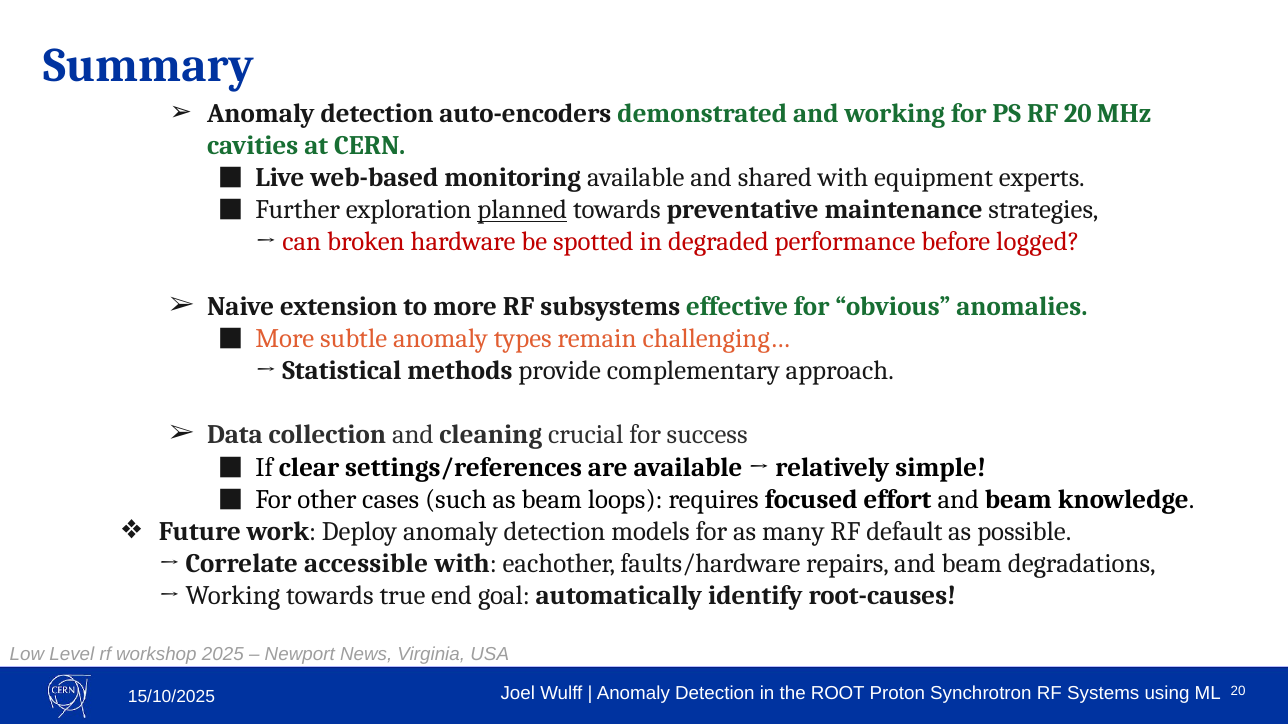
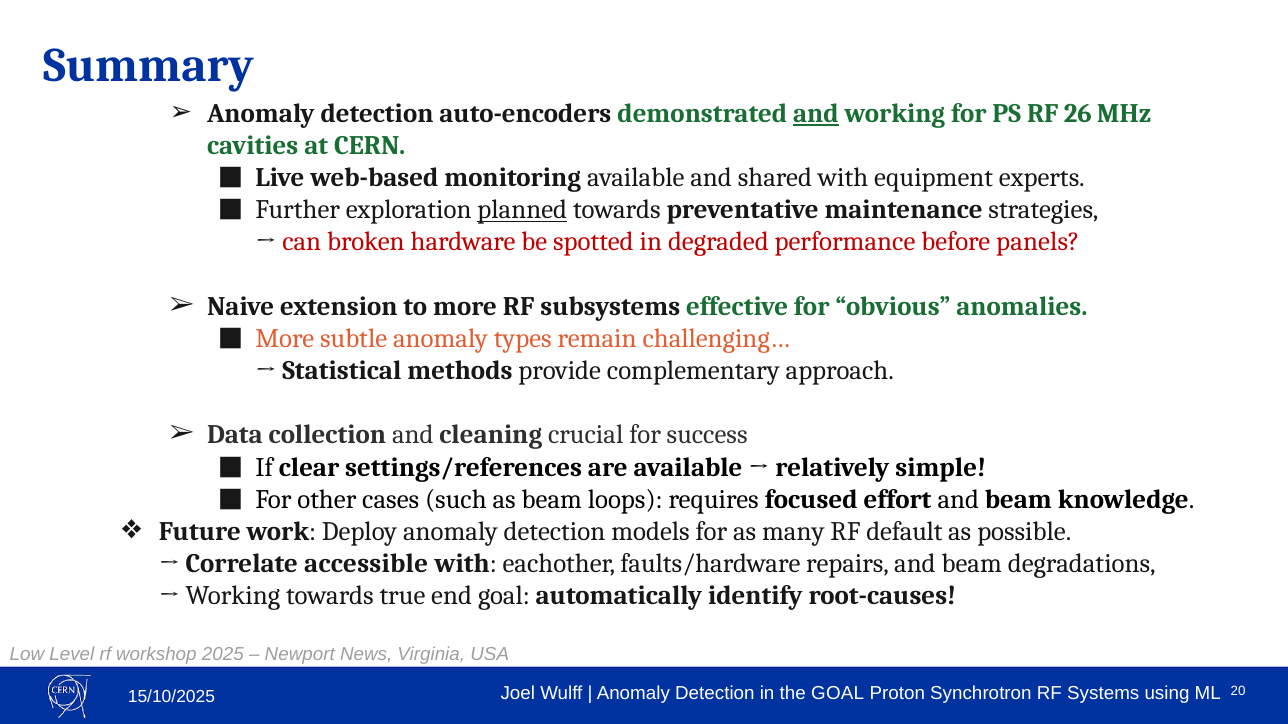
and underline: none -> present (816, 113)
RF 20: 20 -> 26 (1078, 113)
logged: logged -> panels (1038, 242)
ROOT: ROOT -> GOAL (838, 694)
